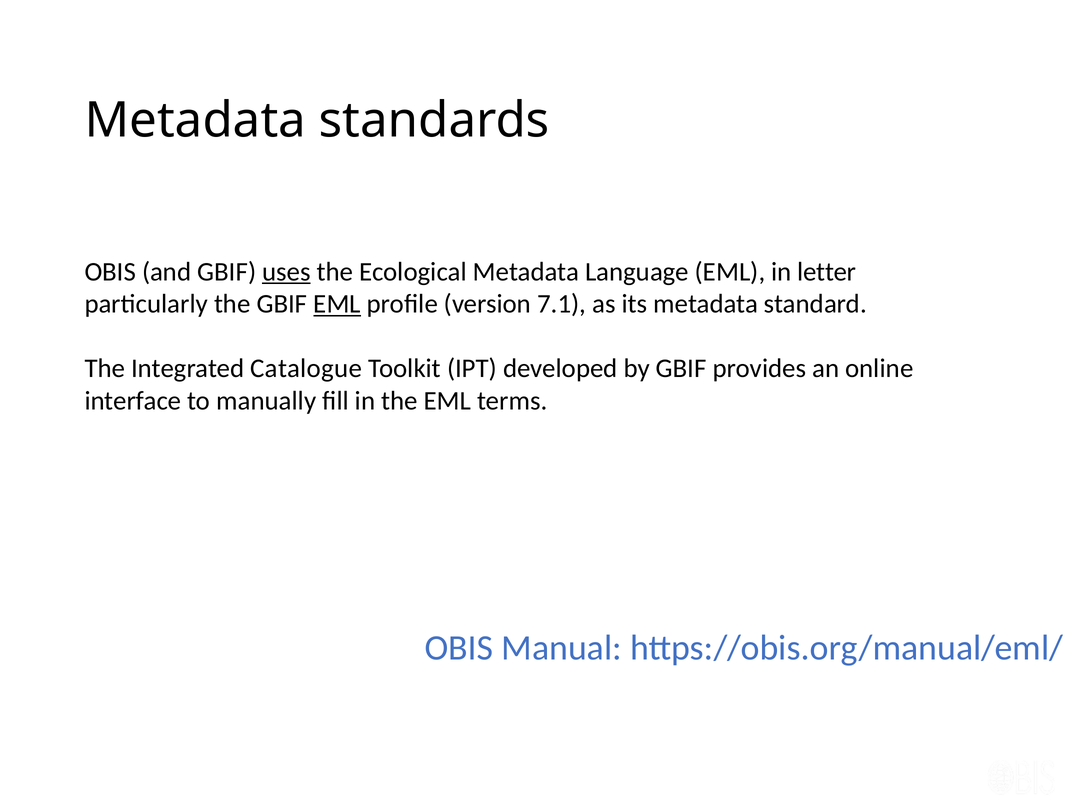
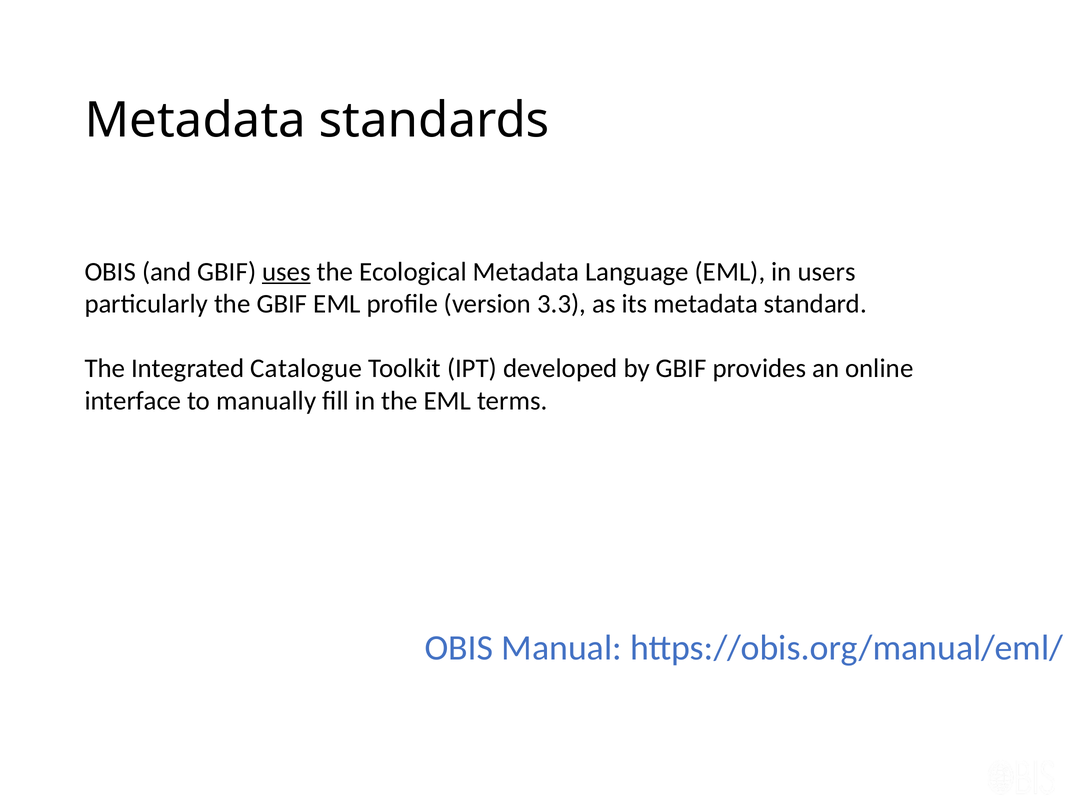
letter: letter -> users (827, 272)
EML underline: present -> none (337, 304)
7.1: 7.1 -> 3.3 (562, 304)
